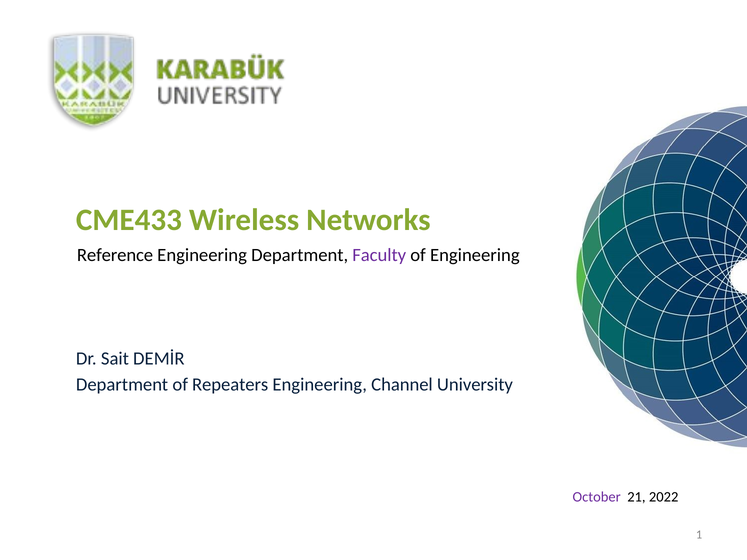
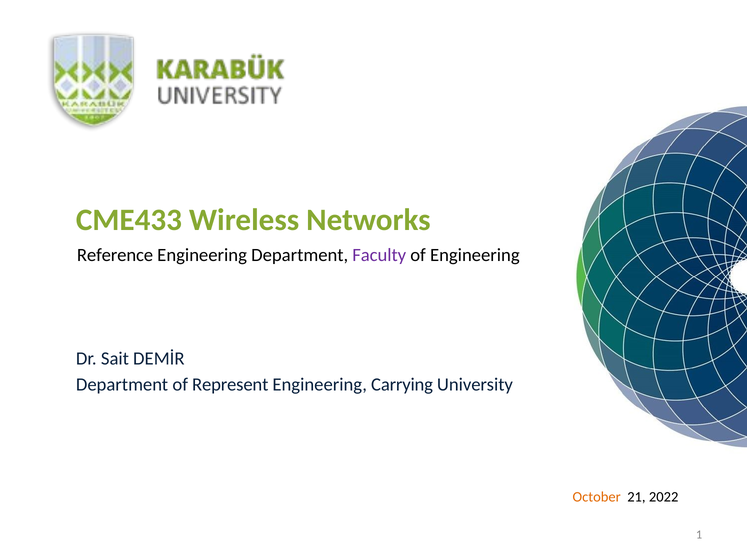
Repeaters: Repeaters -> Represent (230, 385)
Channel: Channel -> Carrying (402, 385)
October colour: purple -> orange (597, 497)
